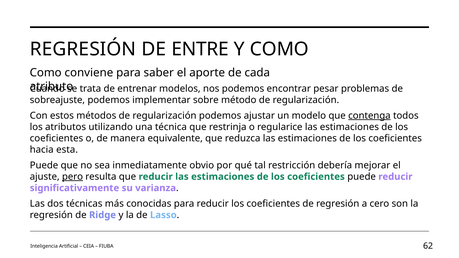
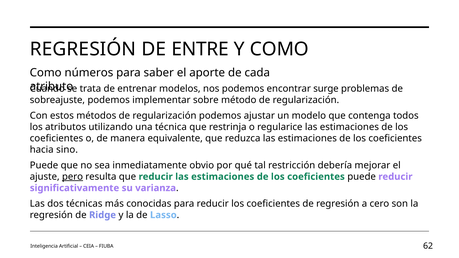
conviene: conviene -> números (89, 73)
pesar: pesar -> surge (326, 89)
contenga underline: present -> none (369, 116)
esta: esta -> sino (67, 150)
